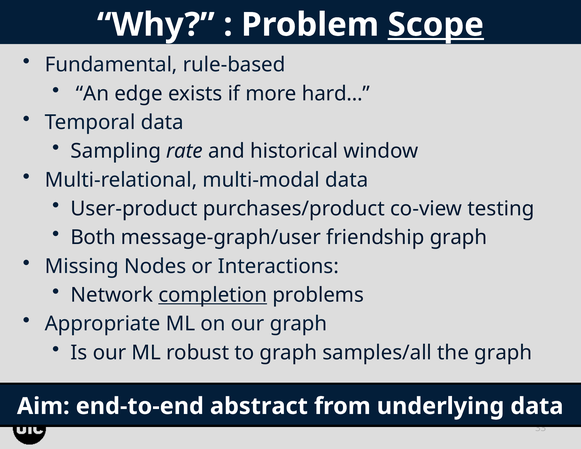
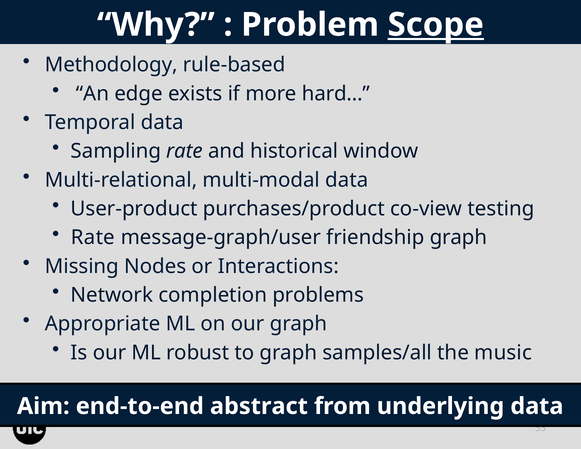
Fundamental: Fundamental -> Methodology (111, 65)
Both: Both -> Rate (93, 237)
completion underline: present -> none (213, 295)
the graph: graph -> music (503, 353)
